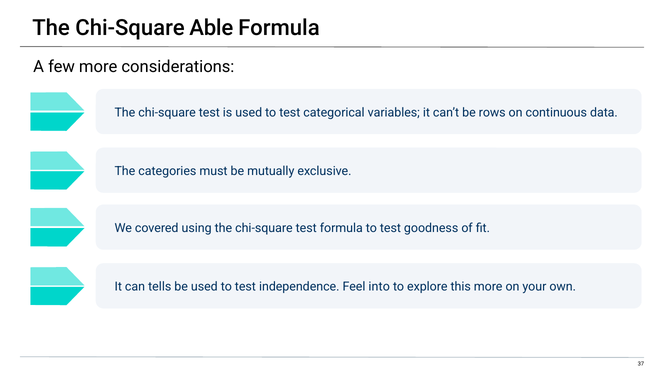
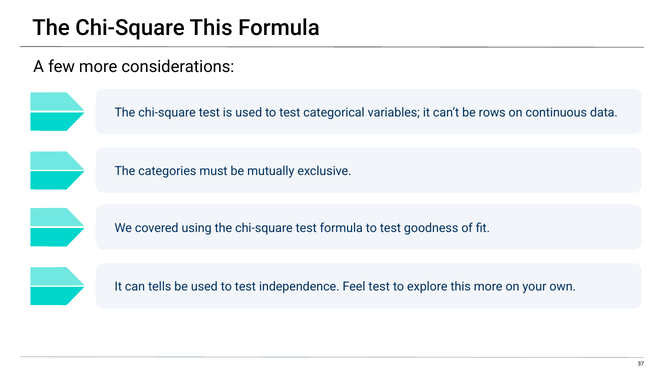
Chi-Square Able: Able -> This (211, 28)
Feel into: into -> test (379, 286)
